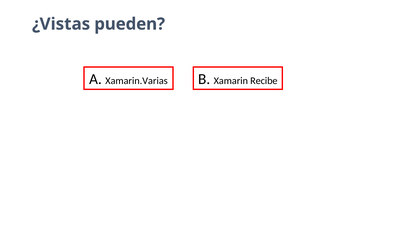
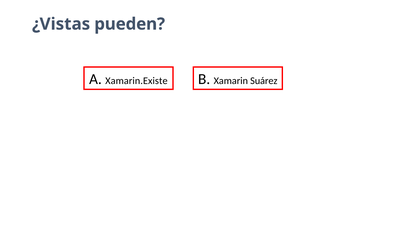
Xamarin.Varias: Xamarin.Varias -> Xamarin.Existe (136, 81)
Recibe: Recibe -> Suárez (264, 81)
